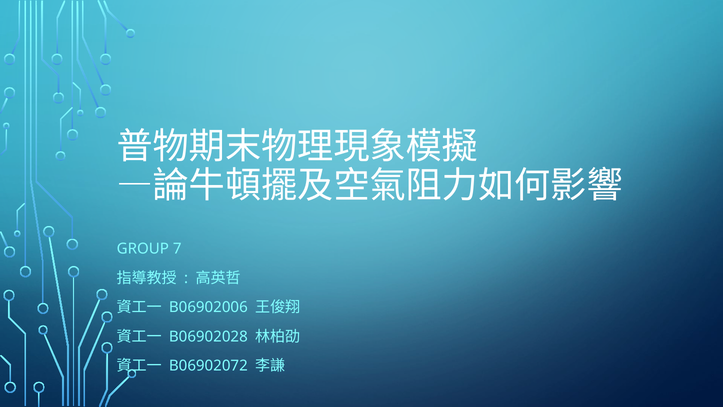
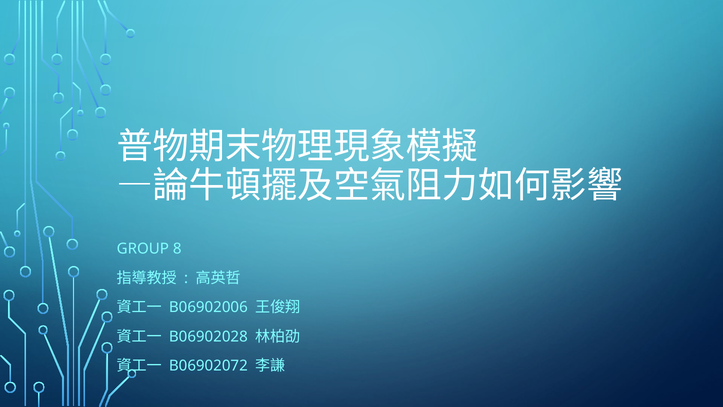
7: 7 -> 8 (177, 249)
